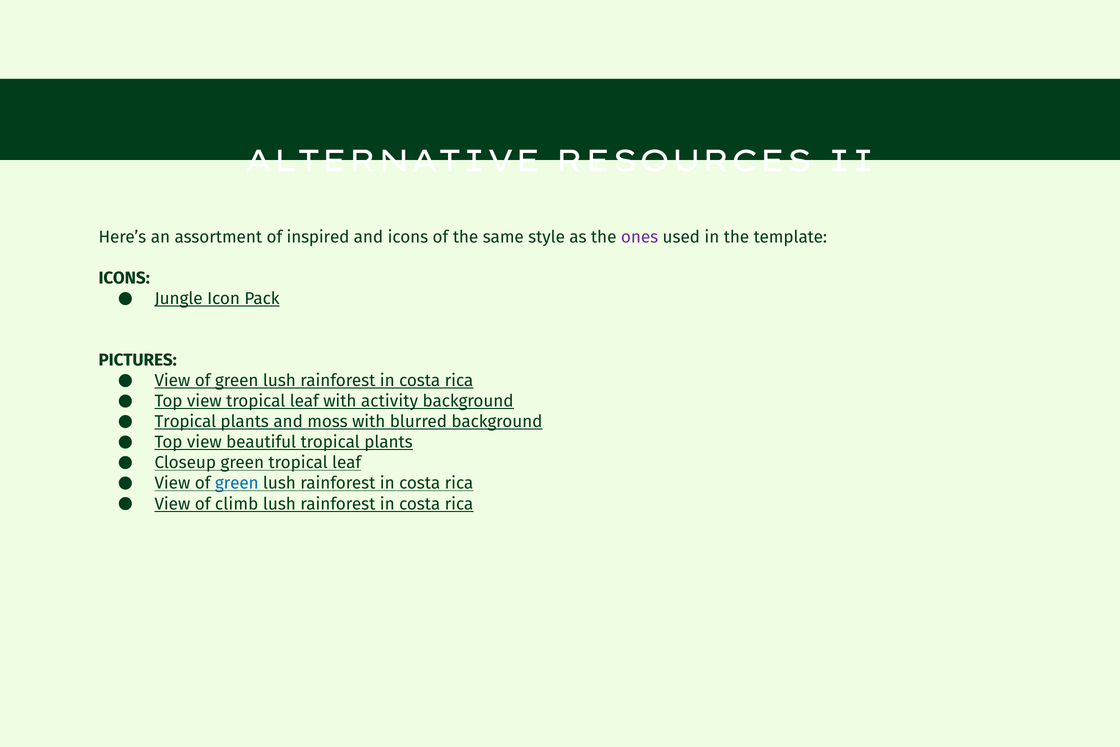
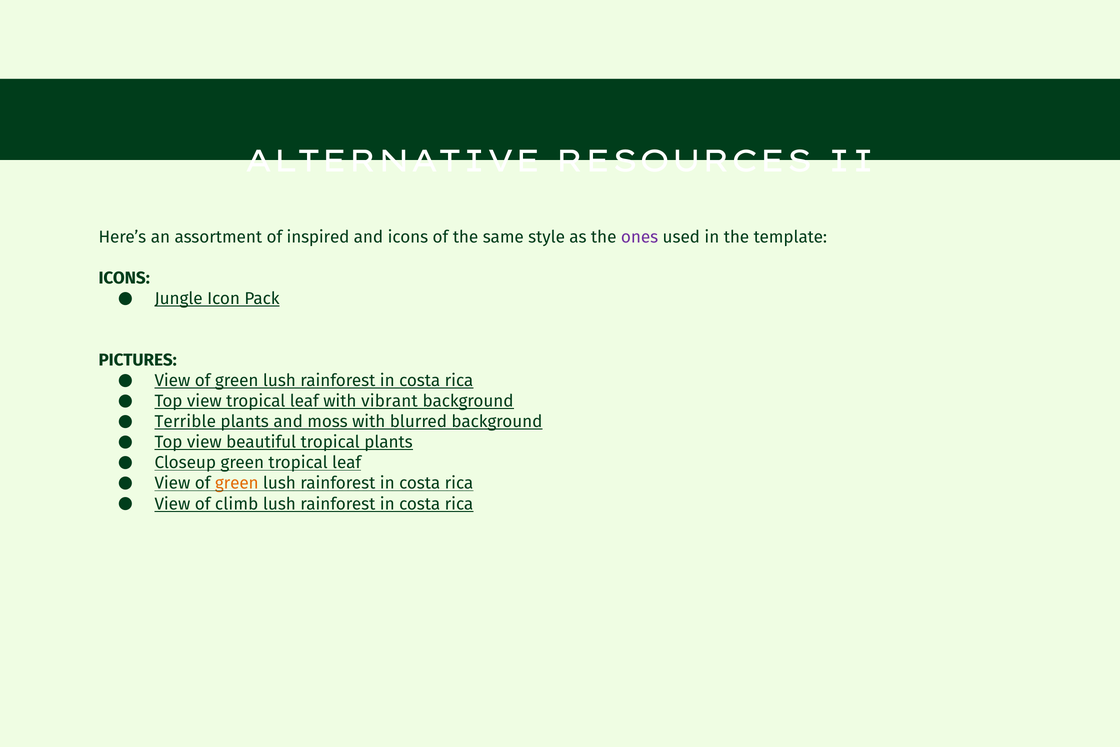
activity: activity -> vibrant (389, 401)
Tropical: Tropical -> Terrible (185, 422)
green colour: blue -> orange (237, 483)
